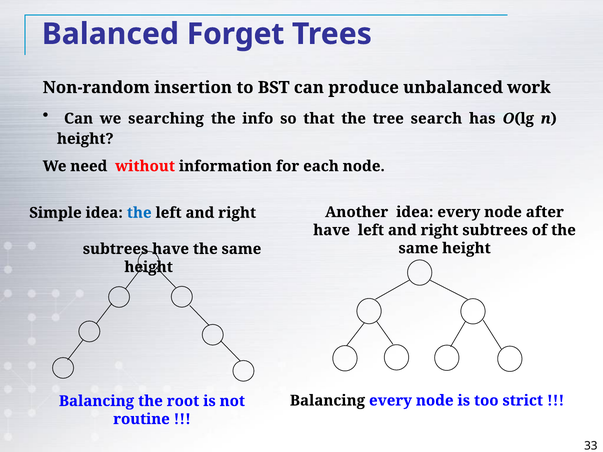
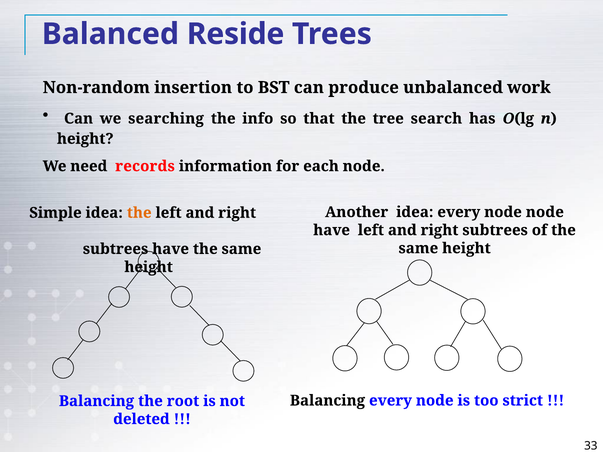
Forget: Forget -> Reside (236, 34)
without: without -> records (145, 166)
node after: after -> node (545, 212)
the colour: blue -> orange (139, 213)
routine: routine -> deleted (141, 419)
